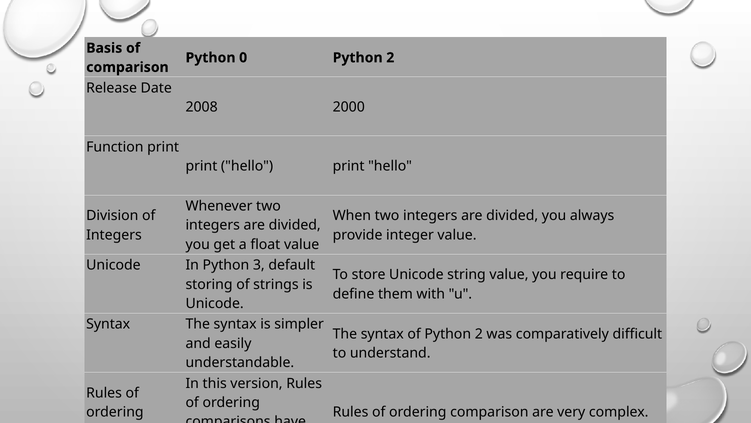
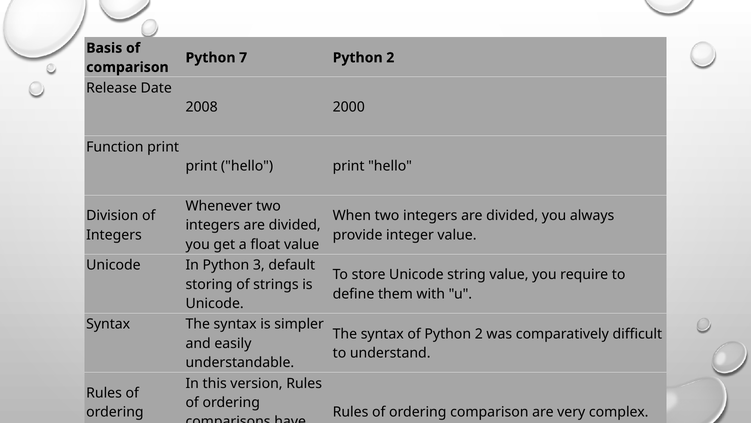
0: 0 -> 7 (243, 58)
